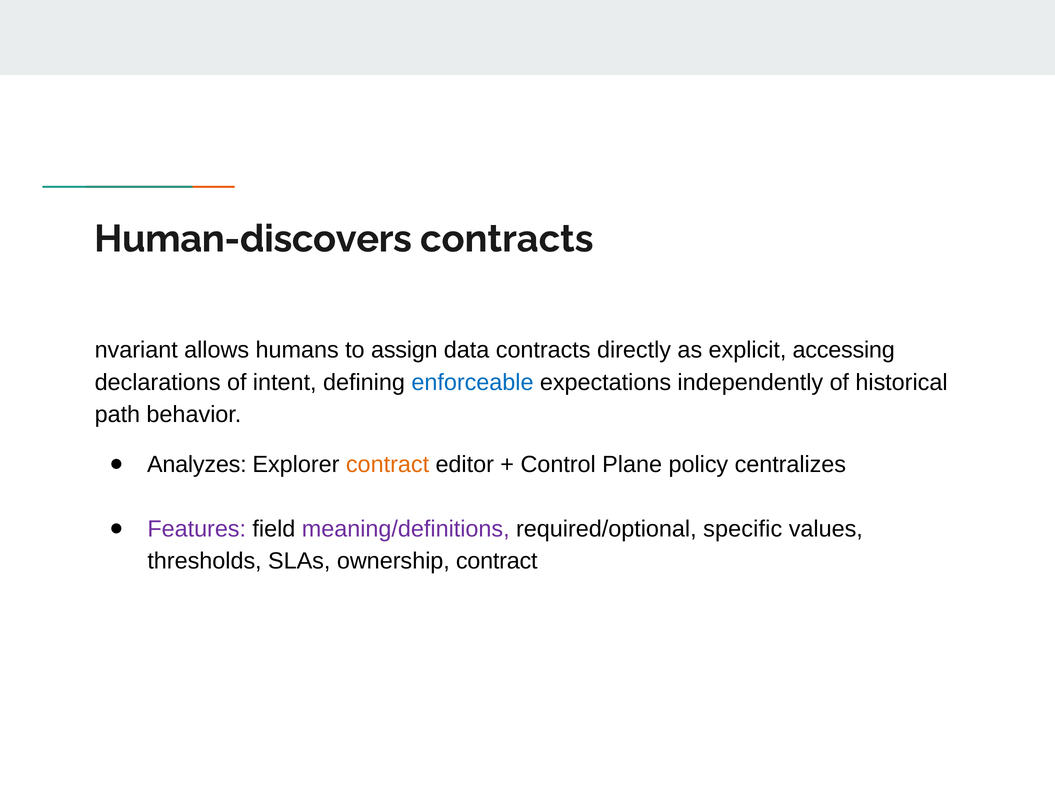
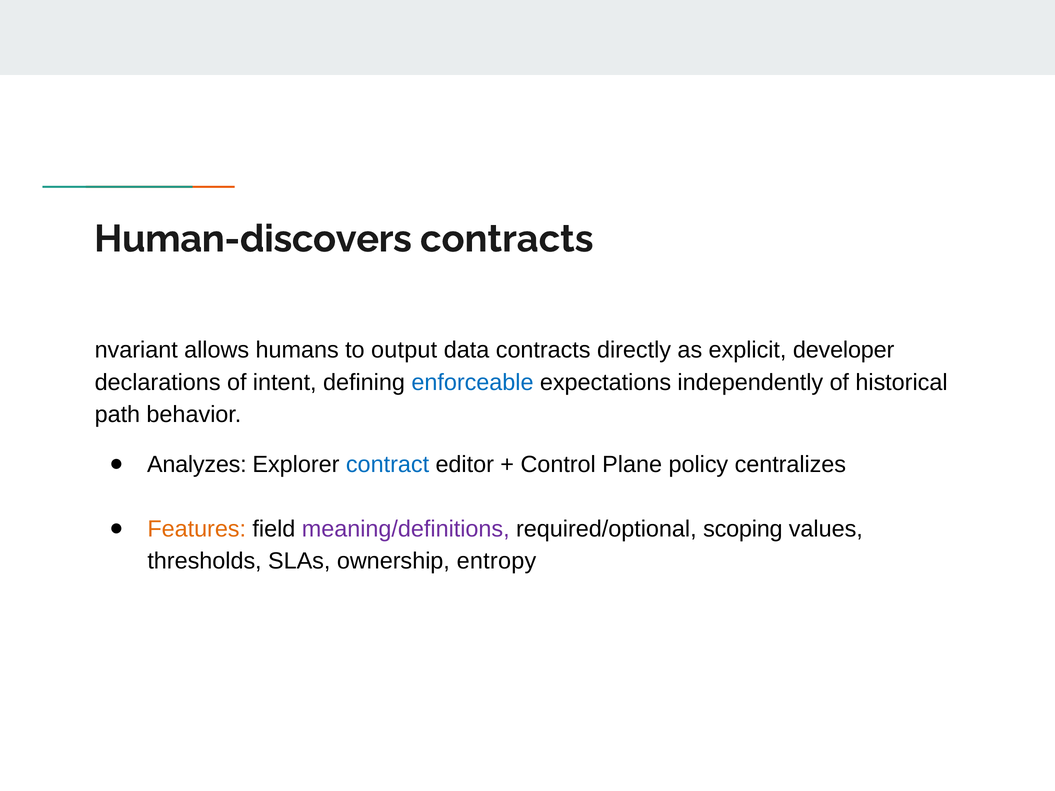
assign: assign -> output (404, 350)
accessing: accessing -> developer (844, 350)
contract colour: orange -> blue (388, 465)
Features colour: purple -> orange (197, 529)
specific: specific -> scoping (743, 529)
ownership contract: contract -> entropy (496, 561)
